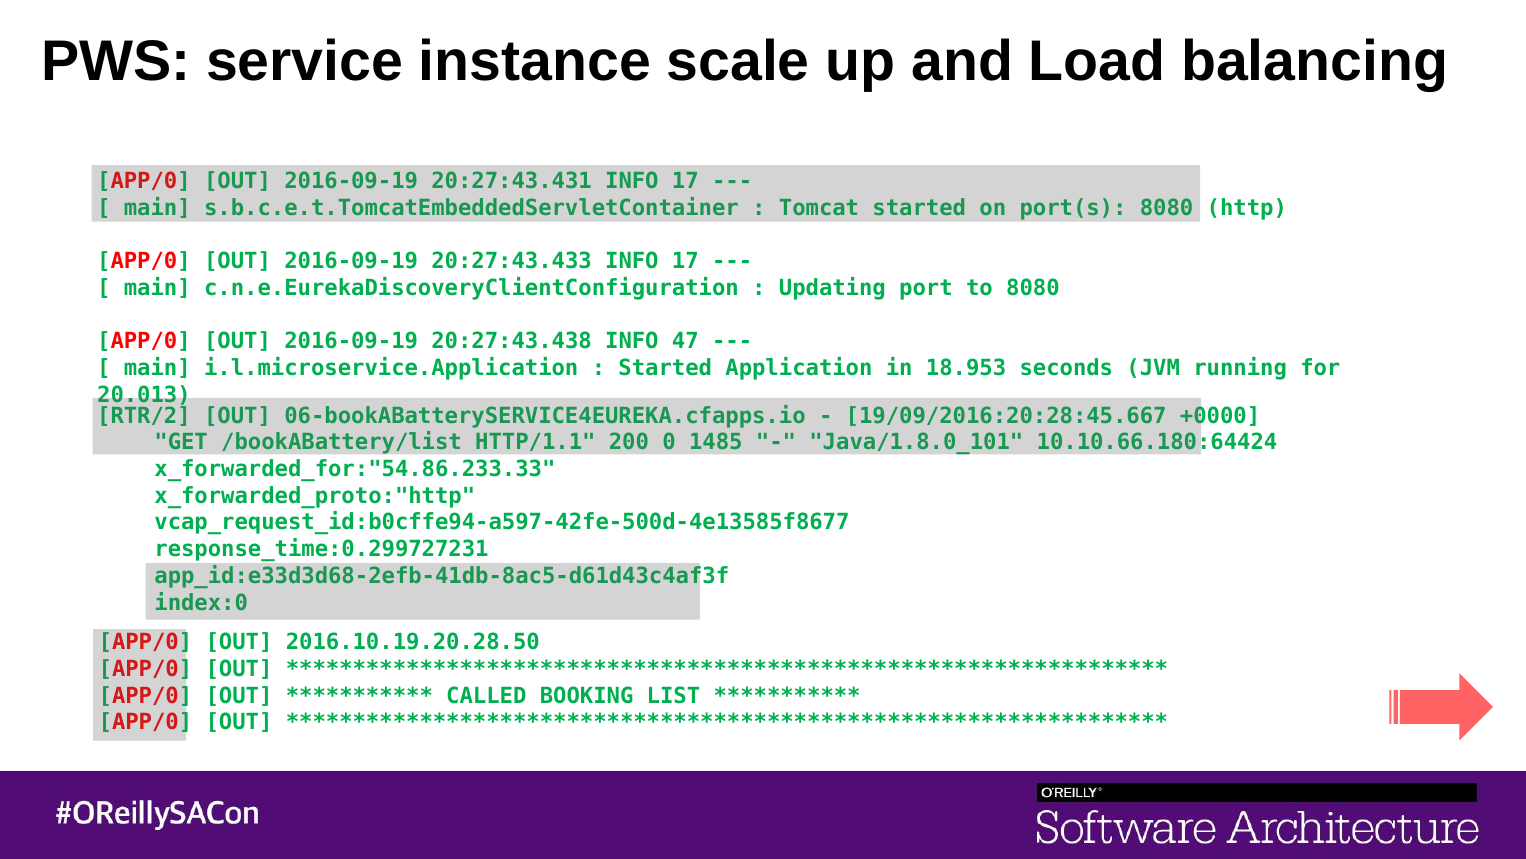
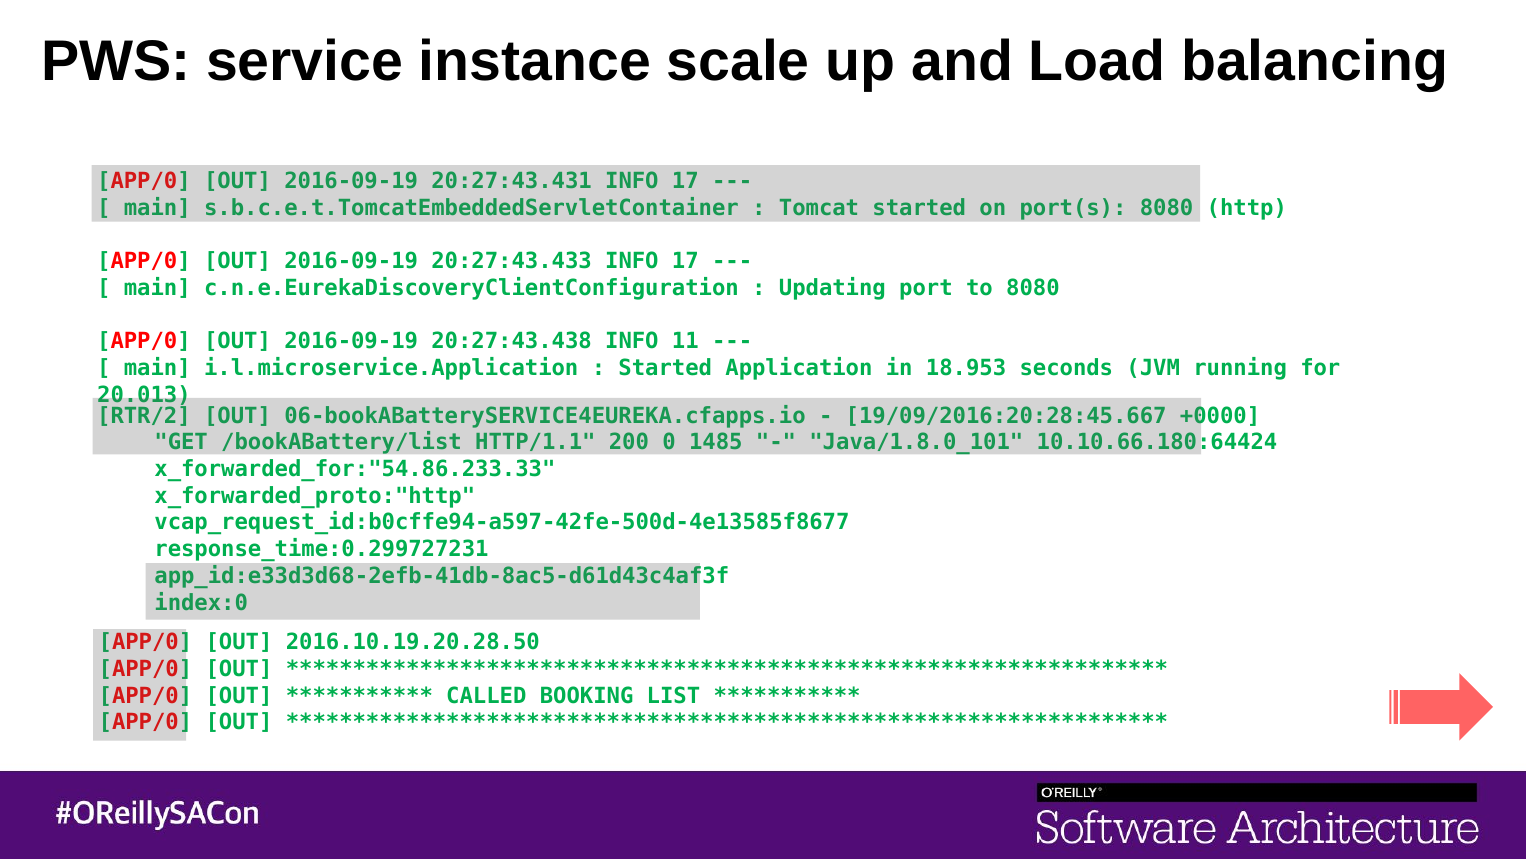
47: 47 -> 11 (685, 341)
